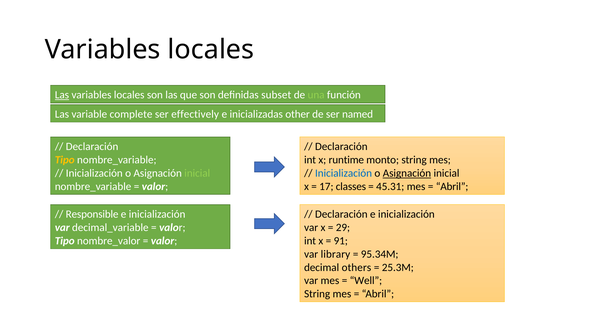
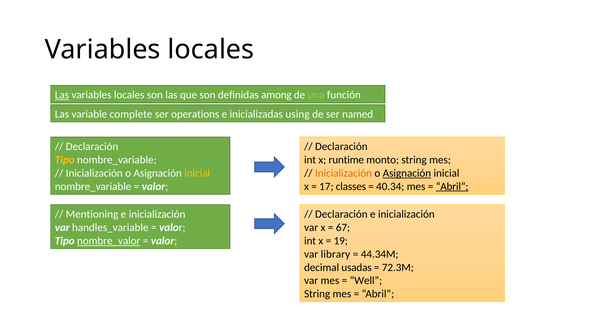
subset: subset -> among (276, 95)
effectively: effectively -> operations (195, 114)
other: other -> using (297, 114)
inicial colour: light green -> yellow (197, 173)
Inicialización colour: blue -> orange (344, 173)
45.31: 45.31 -> 40.34 (390, 186)
Abril underline: none -> present (452, 186)
Responsible: Responsible -> Mentioning (92, 214)
decimal_variable: decimal_variable -> handles_variable (110, 227)
29: 29 -> 67 (343, 227)
nombre_valor underline: none -> present (109, 240)
91: 91 -> 19 (341, 240)
95.34M: 95.34M -> 44.34M (380, 254)
others: others -> usadas (357, 267)
25.3M: 25.3M -> 72.3M (398, 267)
